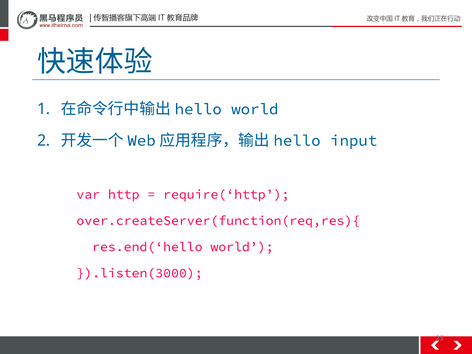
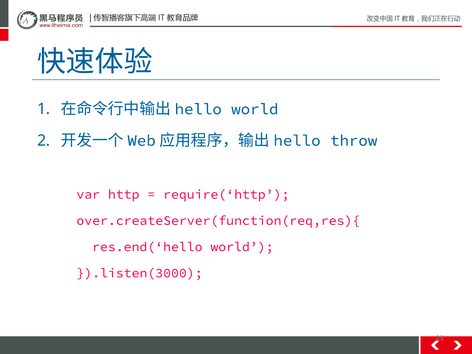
input: input -> throw (354, 141)
